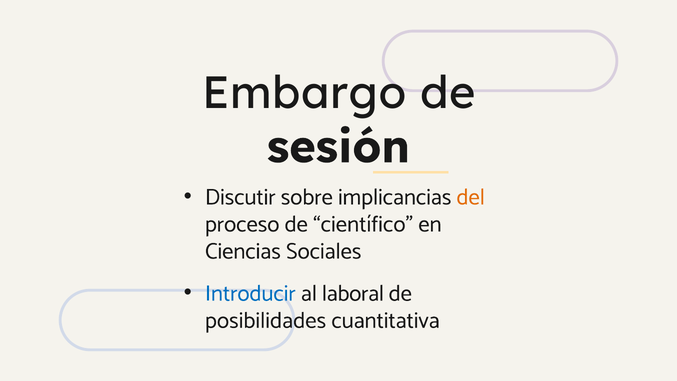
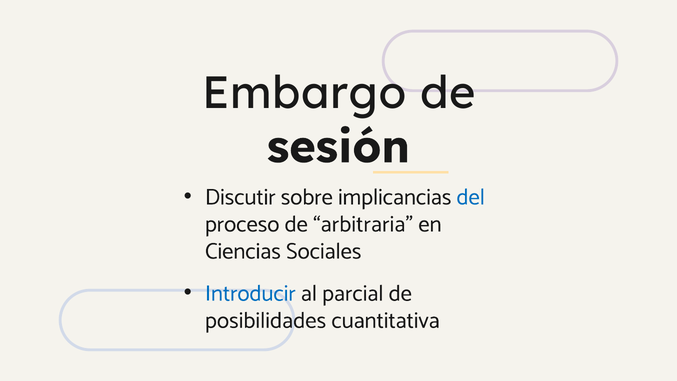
del colour: orange -> blue (471, 197)
científico: científico -> arbitraria (363, 224)
laboral: laboral -> parcial (353, 293)
